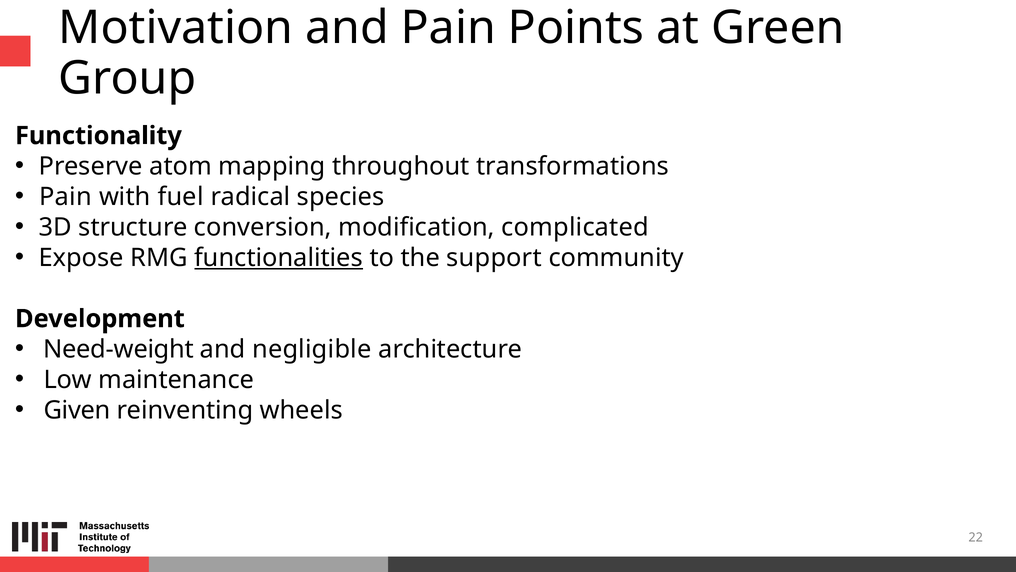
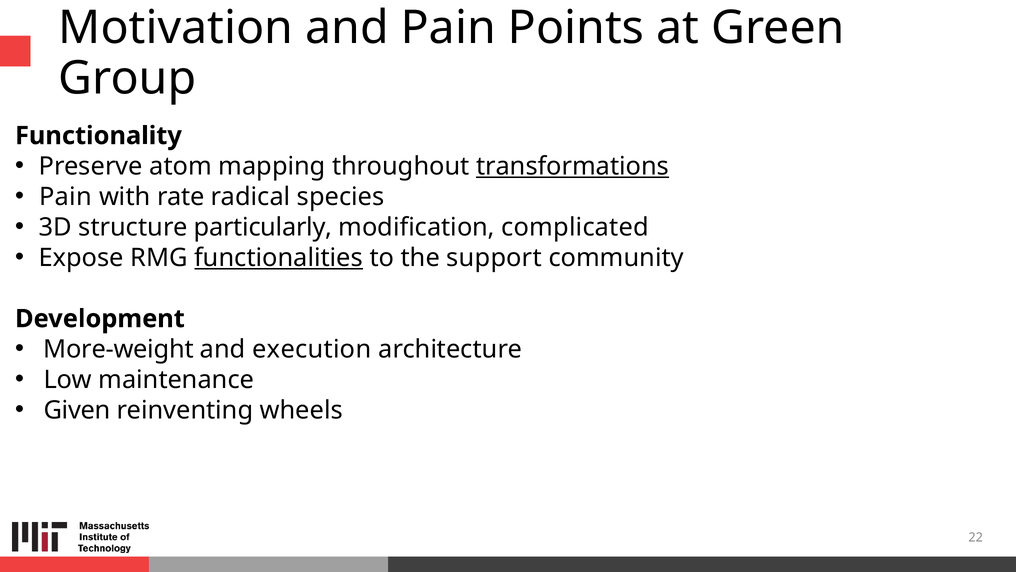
transformations underline: none -> present (573, 166)
fuel: fuel -> rate (181, 197)
conversion: conversion -> particularly (263, 227)
Need-weight: Need-weight -> More-weight (119, 349)
negligible: negligible -> execution (312, 349)
